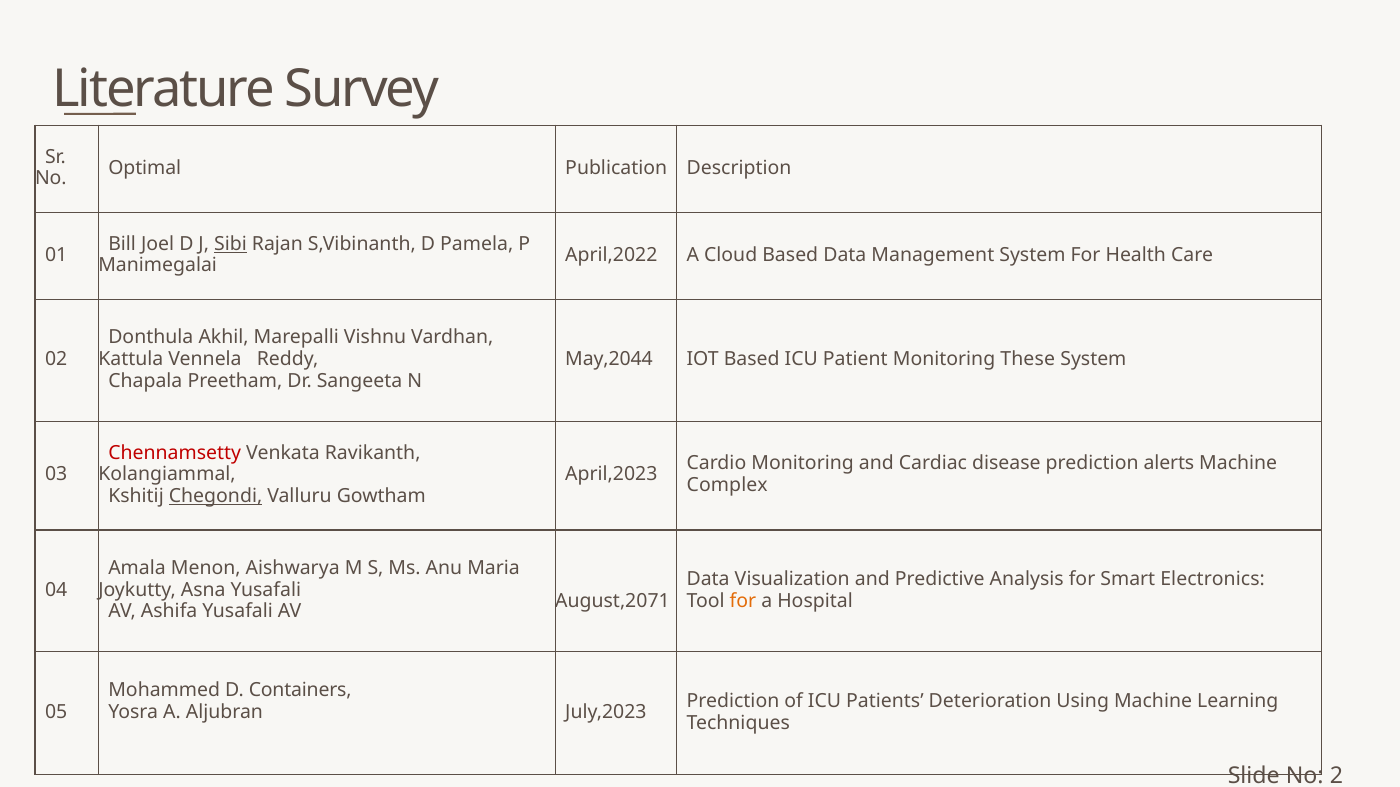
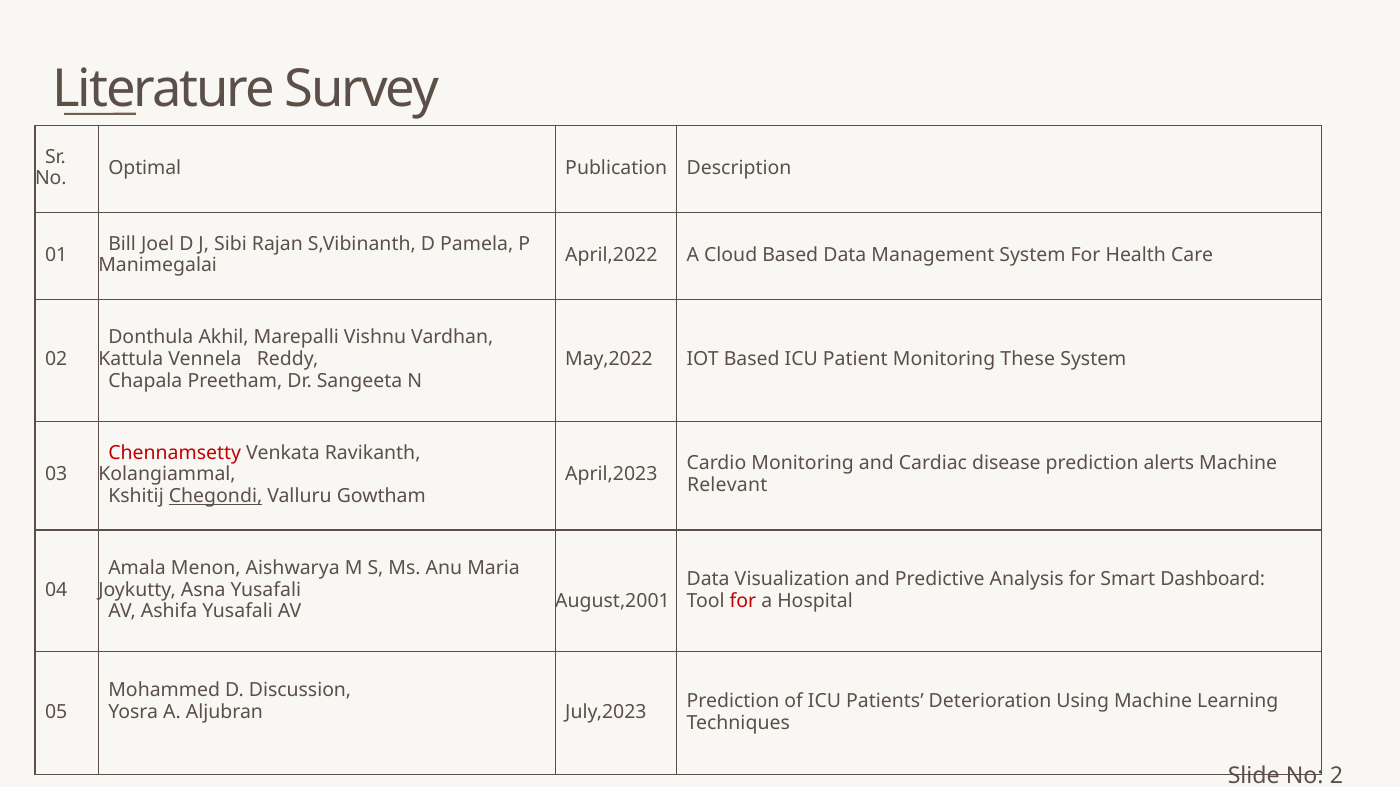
Sibi underline: present -> none (230, 244)
May,2044: May,2044 -> May,2022 (609, 359)
Complex: Complex -> Relevant (727, 486)
Electronics: Electronics -> Dashboard (1213, 579)
August,2071: August,2071 -> August,2001 (612, 601)
for colour: orange -> red (743, 601)
Containers: Containers -> Discussion (300, 691)
